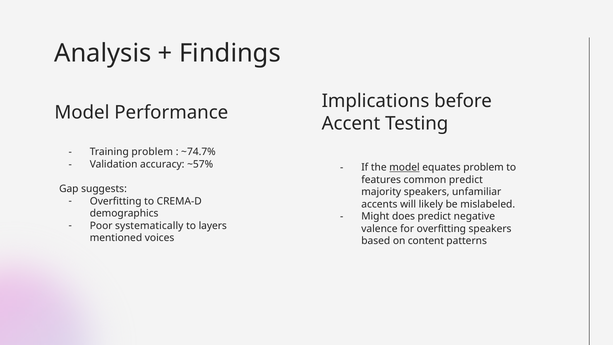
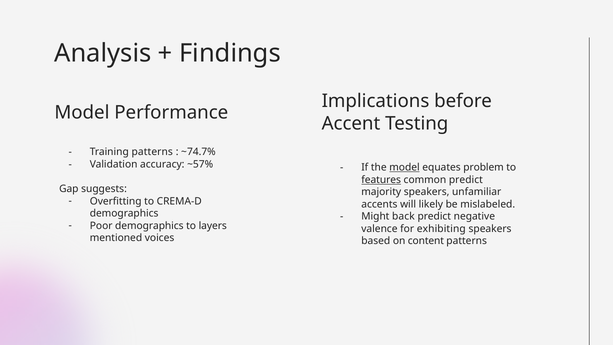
Training problem: problem -> patterns (152, 152)
features underline: none -> present (381, 180)
does: does -> back (403, 216)
Poor systematically: systematically -> demographics (149, 226)
for overfitting: overfitting -> exhibiting (441, 229)
